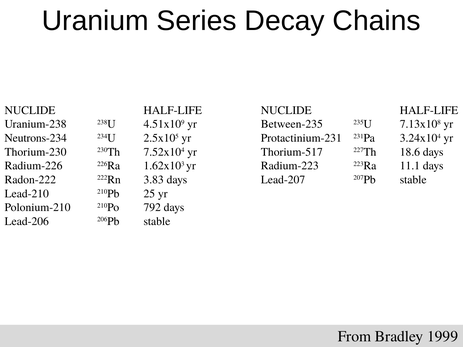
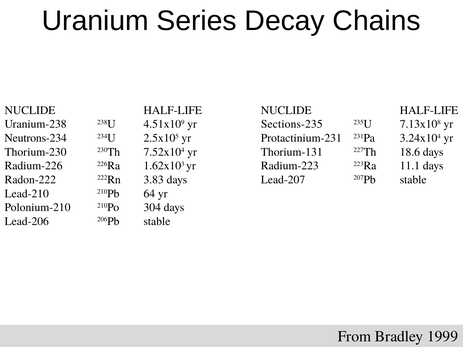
Between-235: Between-235 -> Sections-235 (292, 124)
Thorium-517: Thorium-517 -> Thorium-131 (292, 152)
25: 25 -> 64 (149, 194)
792: 792 -> 304 (152, 208)
